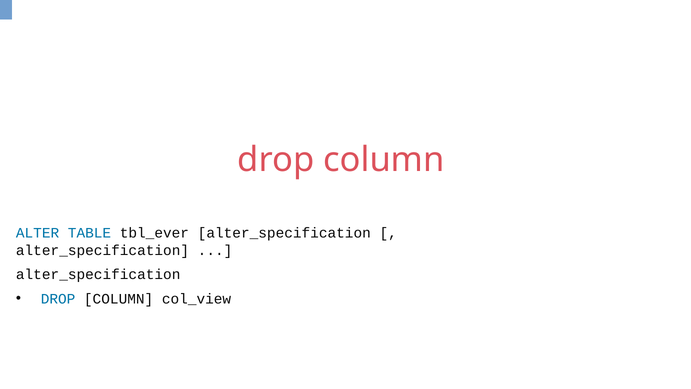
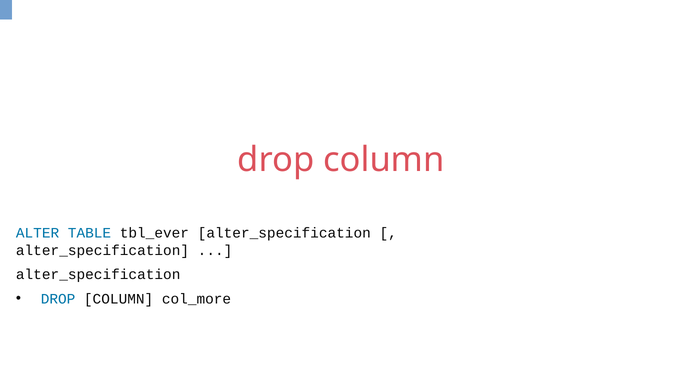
col_view: col_view -> col_more (197, 299)
